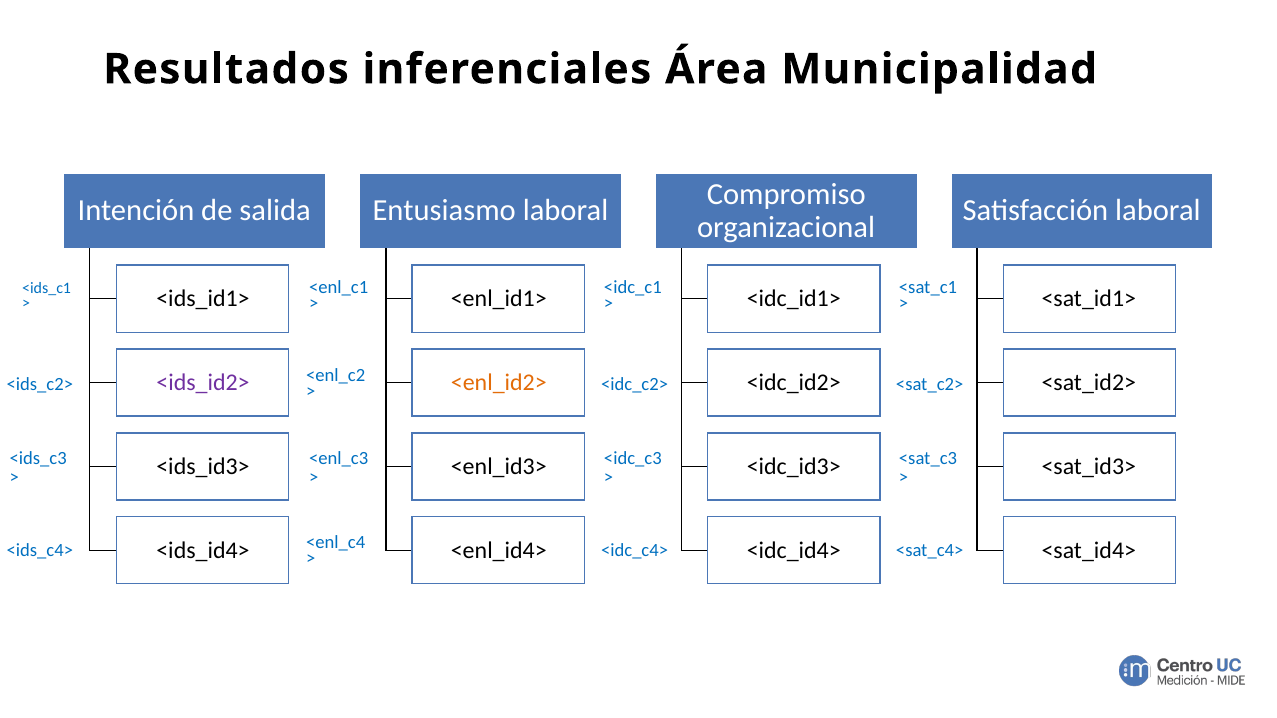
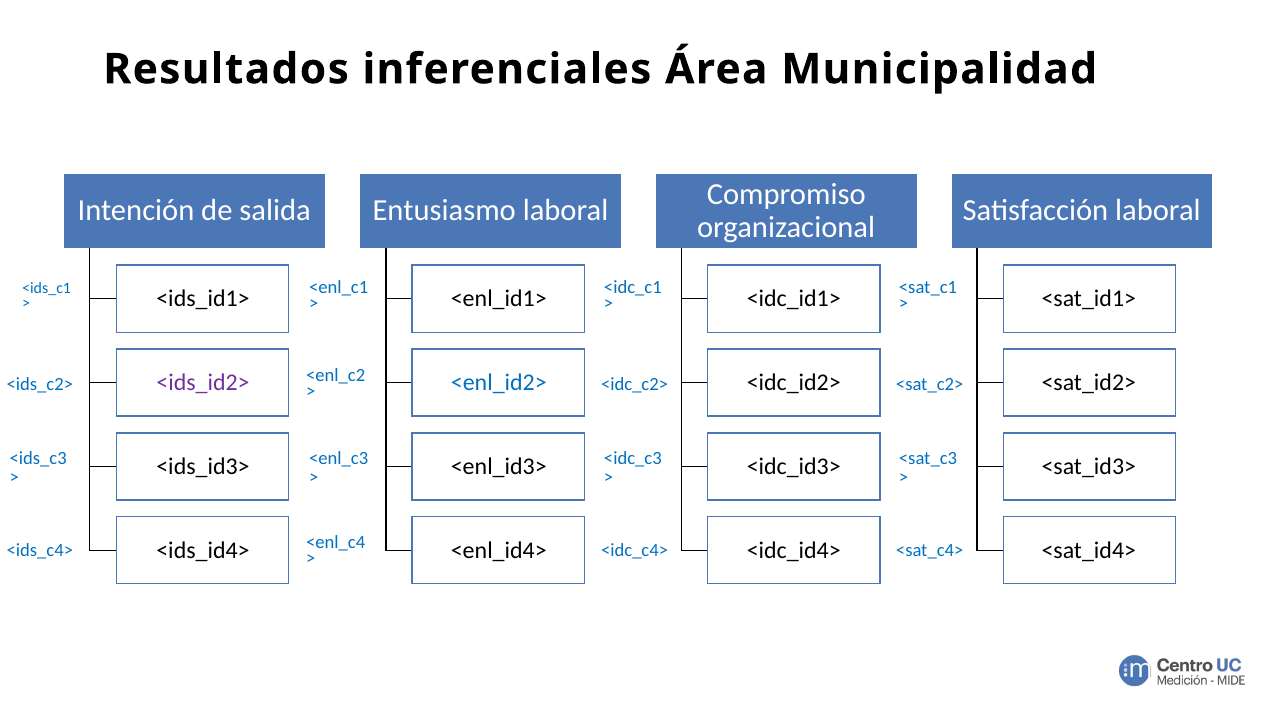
<enl_id2> colour: orange -> blue (499, 383)
